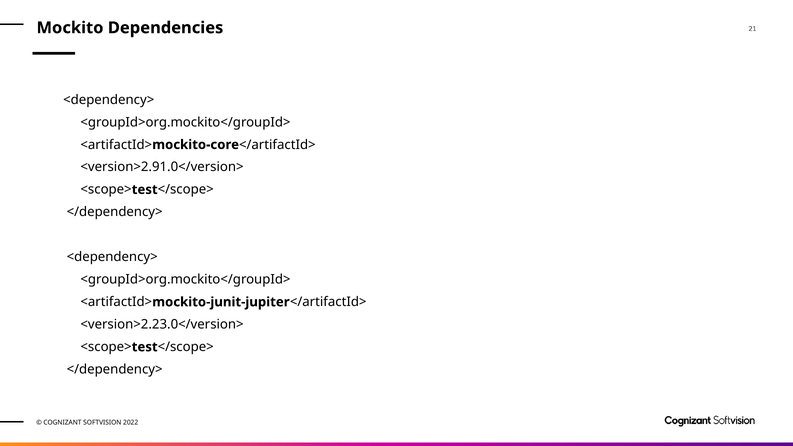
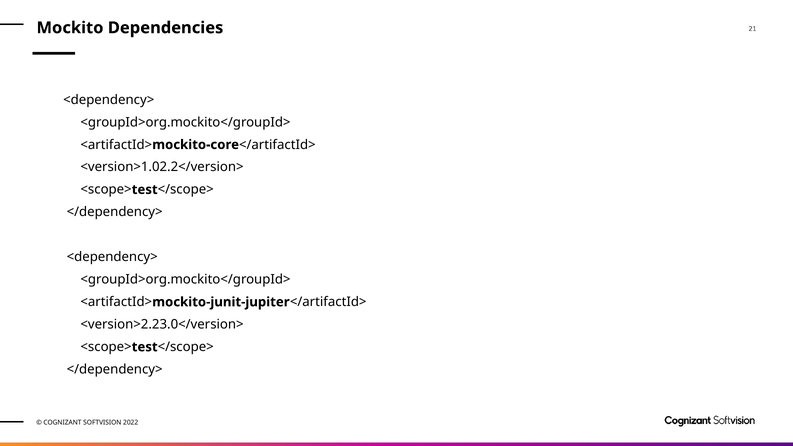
<version>2.91.0</version>: <version>2.91.0</version> -> <version>1.02.2</version> (162, 167)
